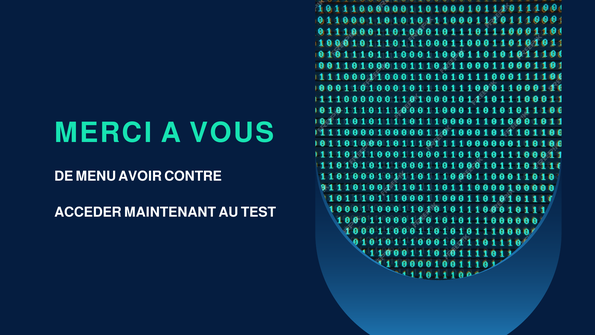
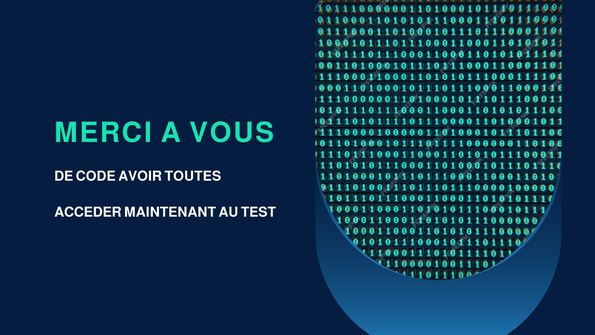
MENU: MENU -> CODE (96, 176)
CONTRE: CONTRE -> TOUTES (193, 176)
